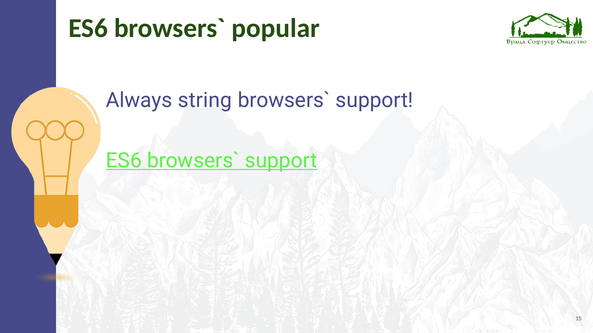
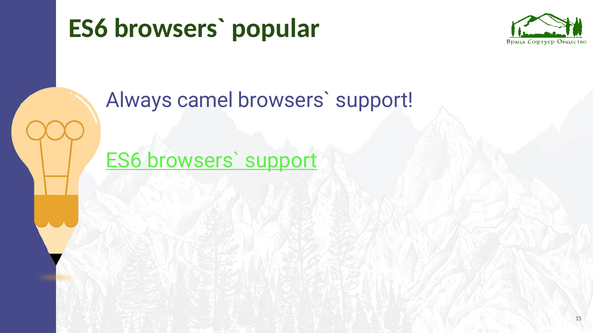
string: string -> camel (205, 100)
